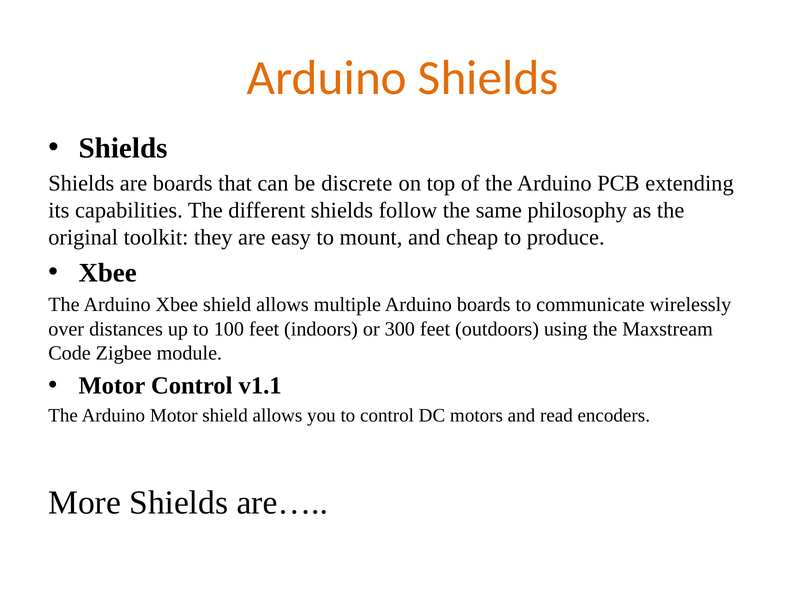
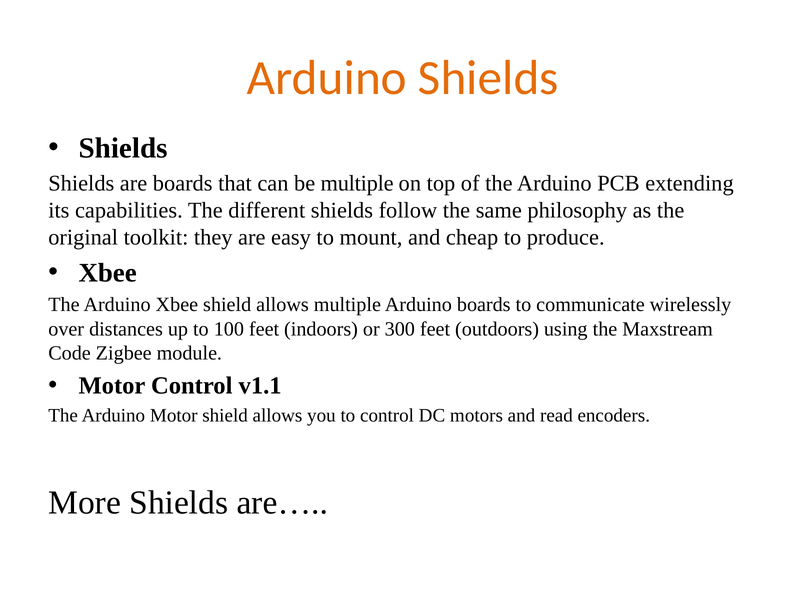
be discrete: discrete -> multiple (357, 184)
